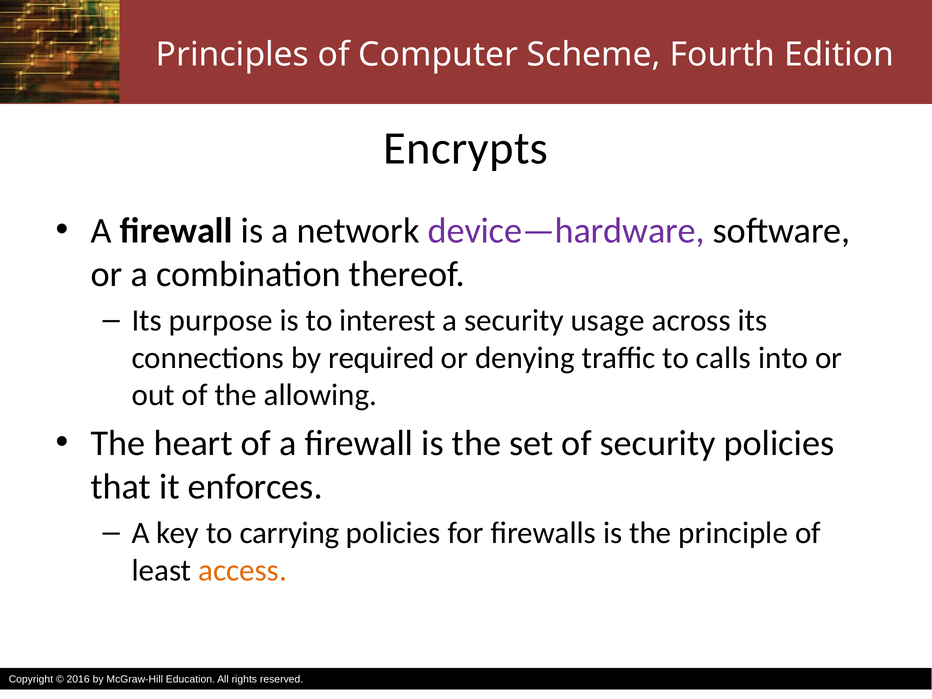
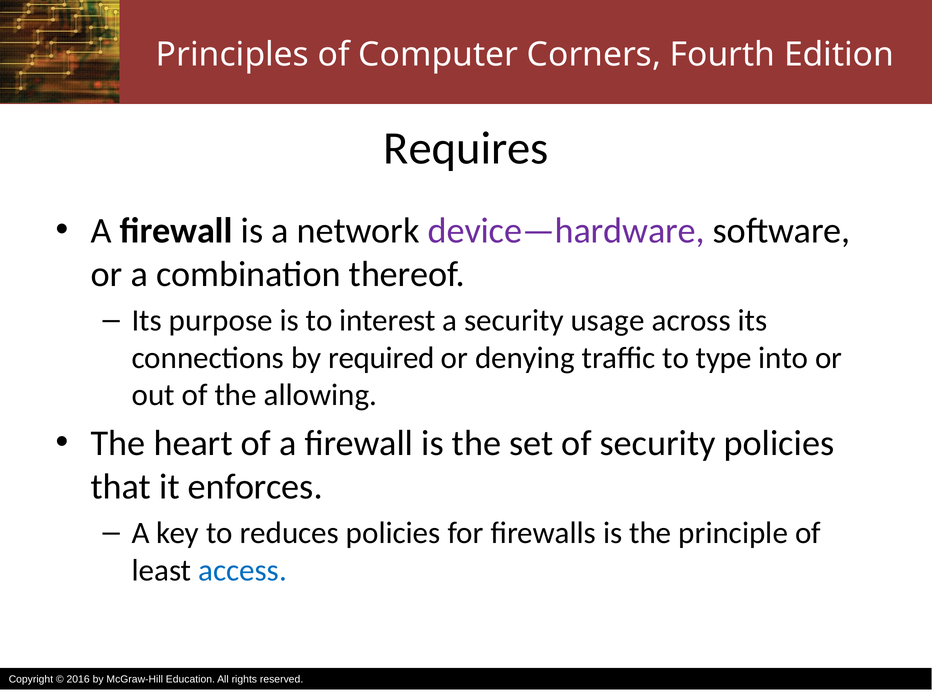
Scheme: Scheme -> Corners (594, 55)
Encrypts: Encrypts -> Requires (466, 148)
calls: calls -> type (724, 358)
carrying: carrying -> reduces (289, 533)
access colour: orange -> blue (243, 570)
